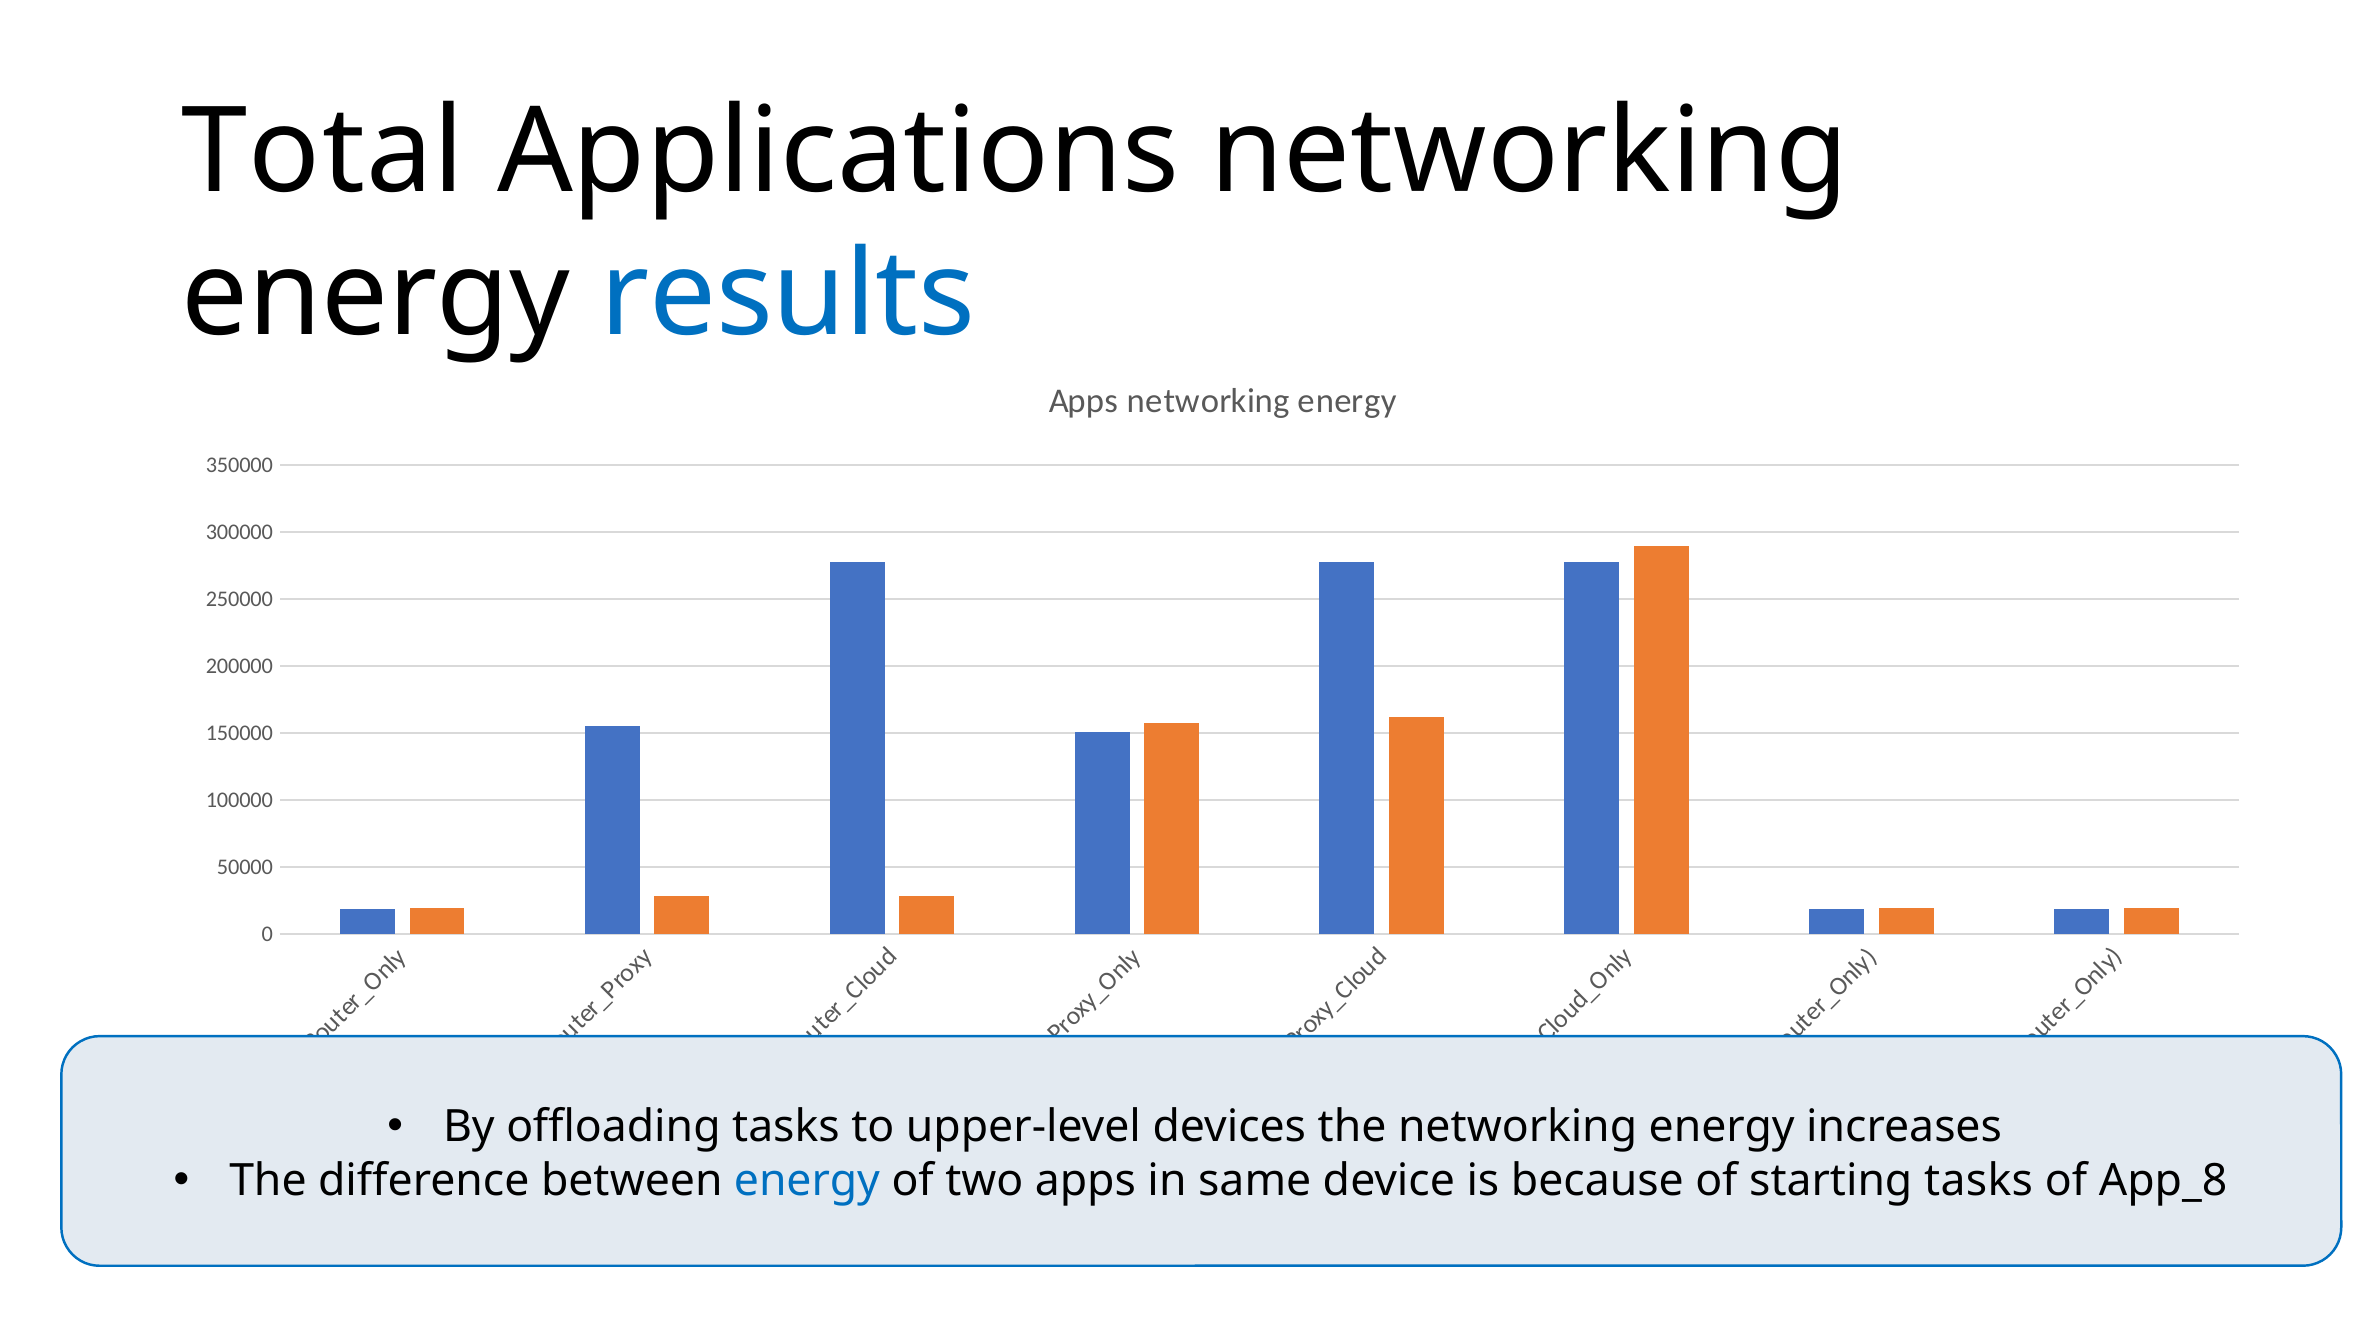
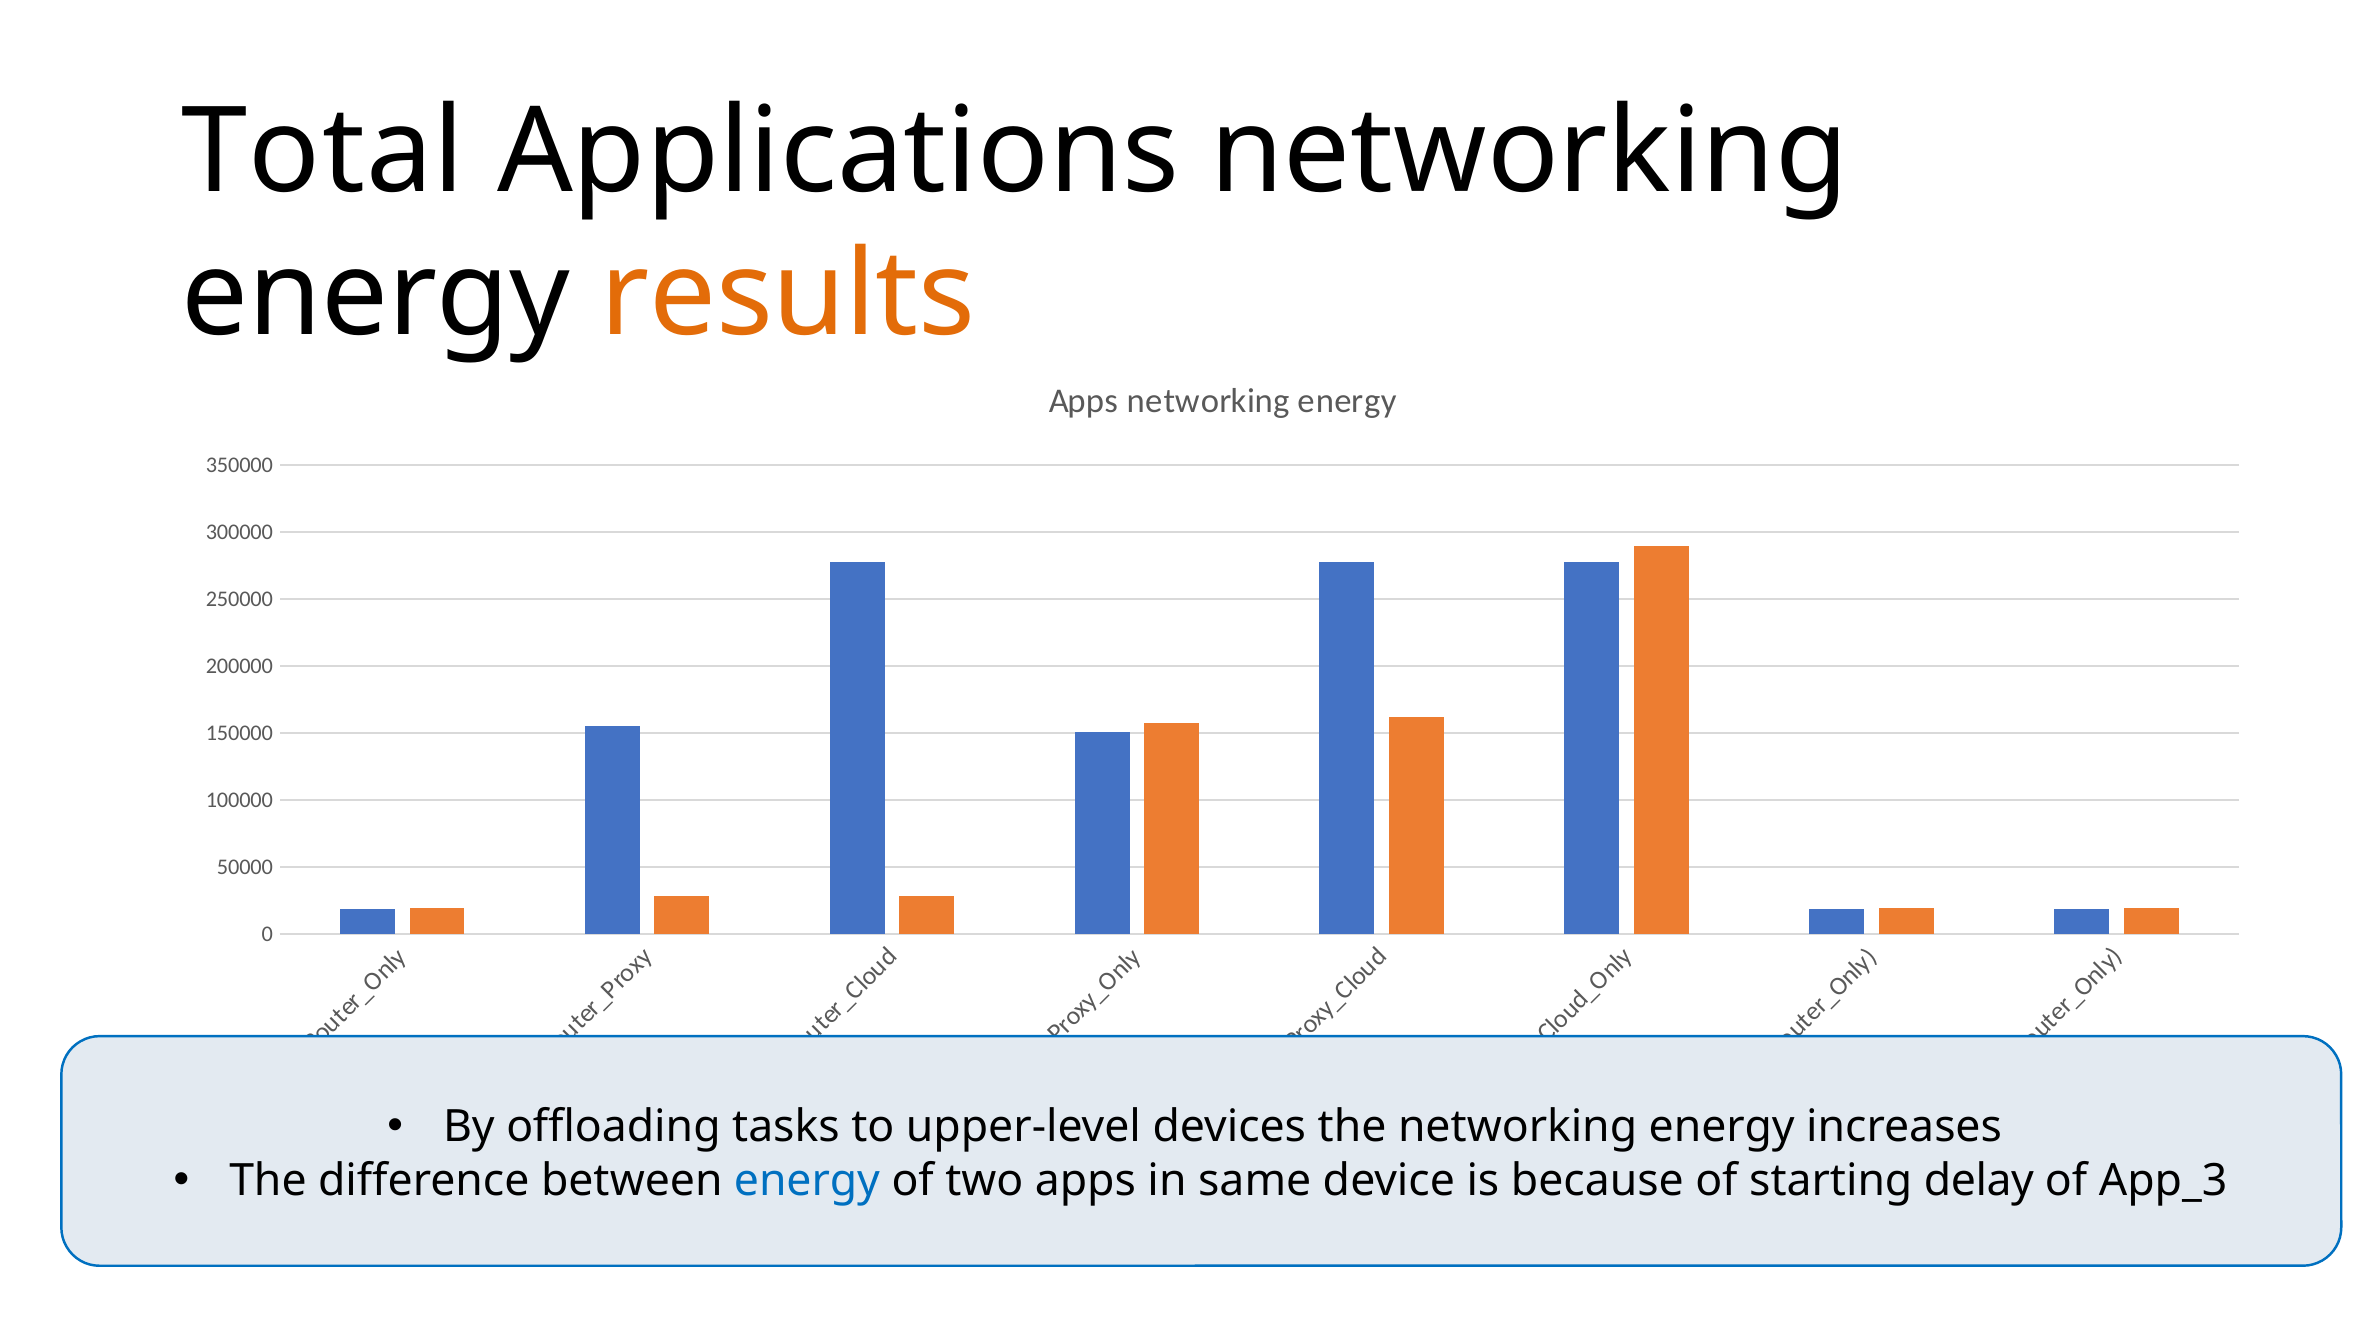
results colour: blue -> orange (788, 295)
tasks: tasks -> delay (1979, 1181)
App_8: App_8 -> App_3 (2163, 1181)
